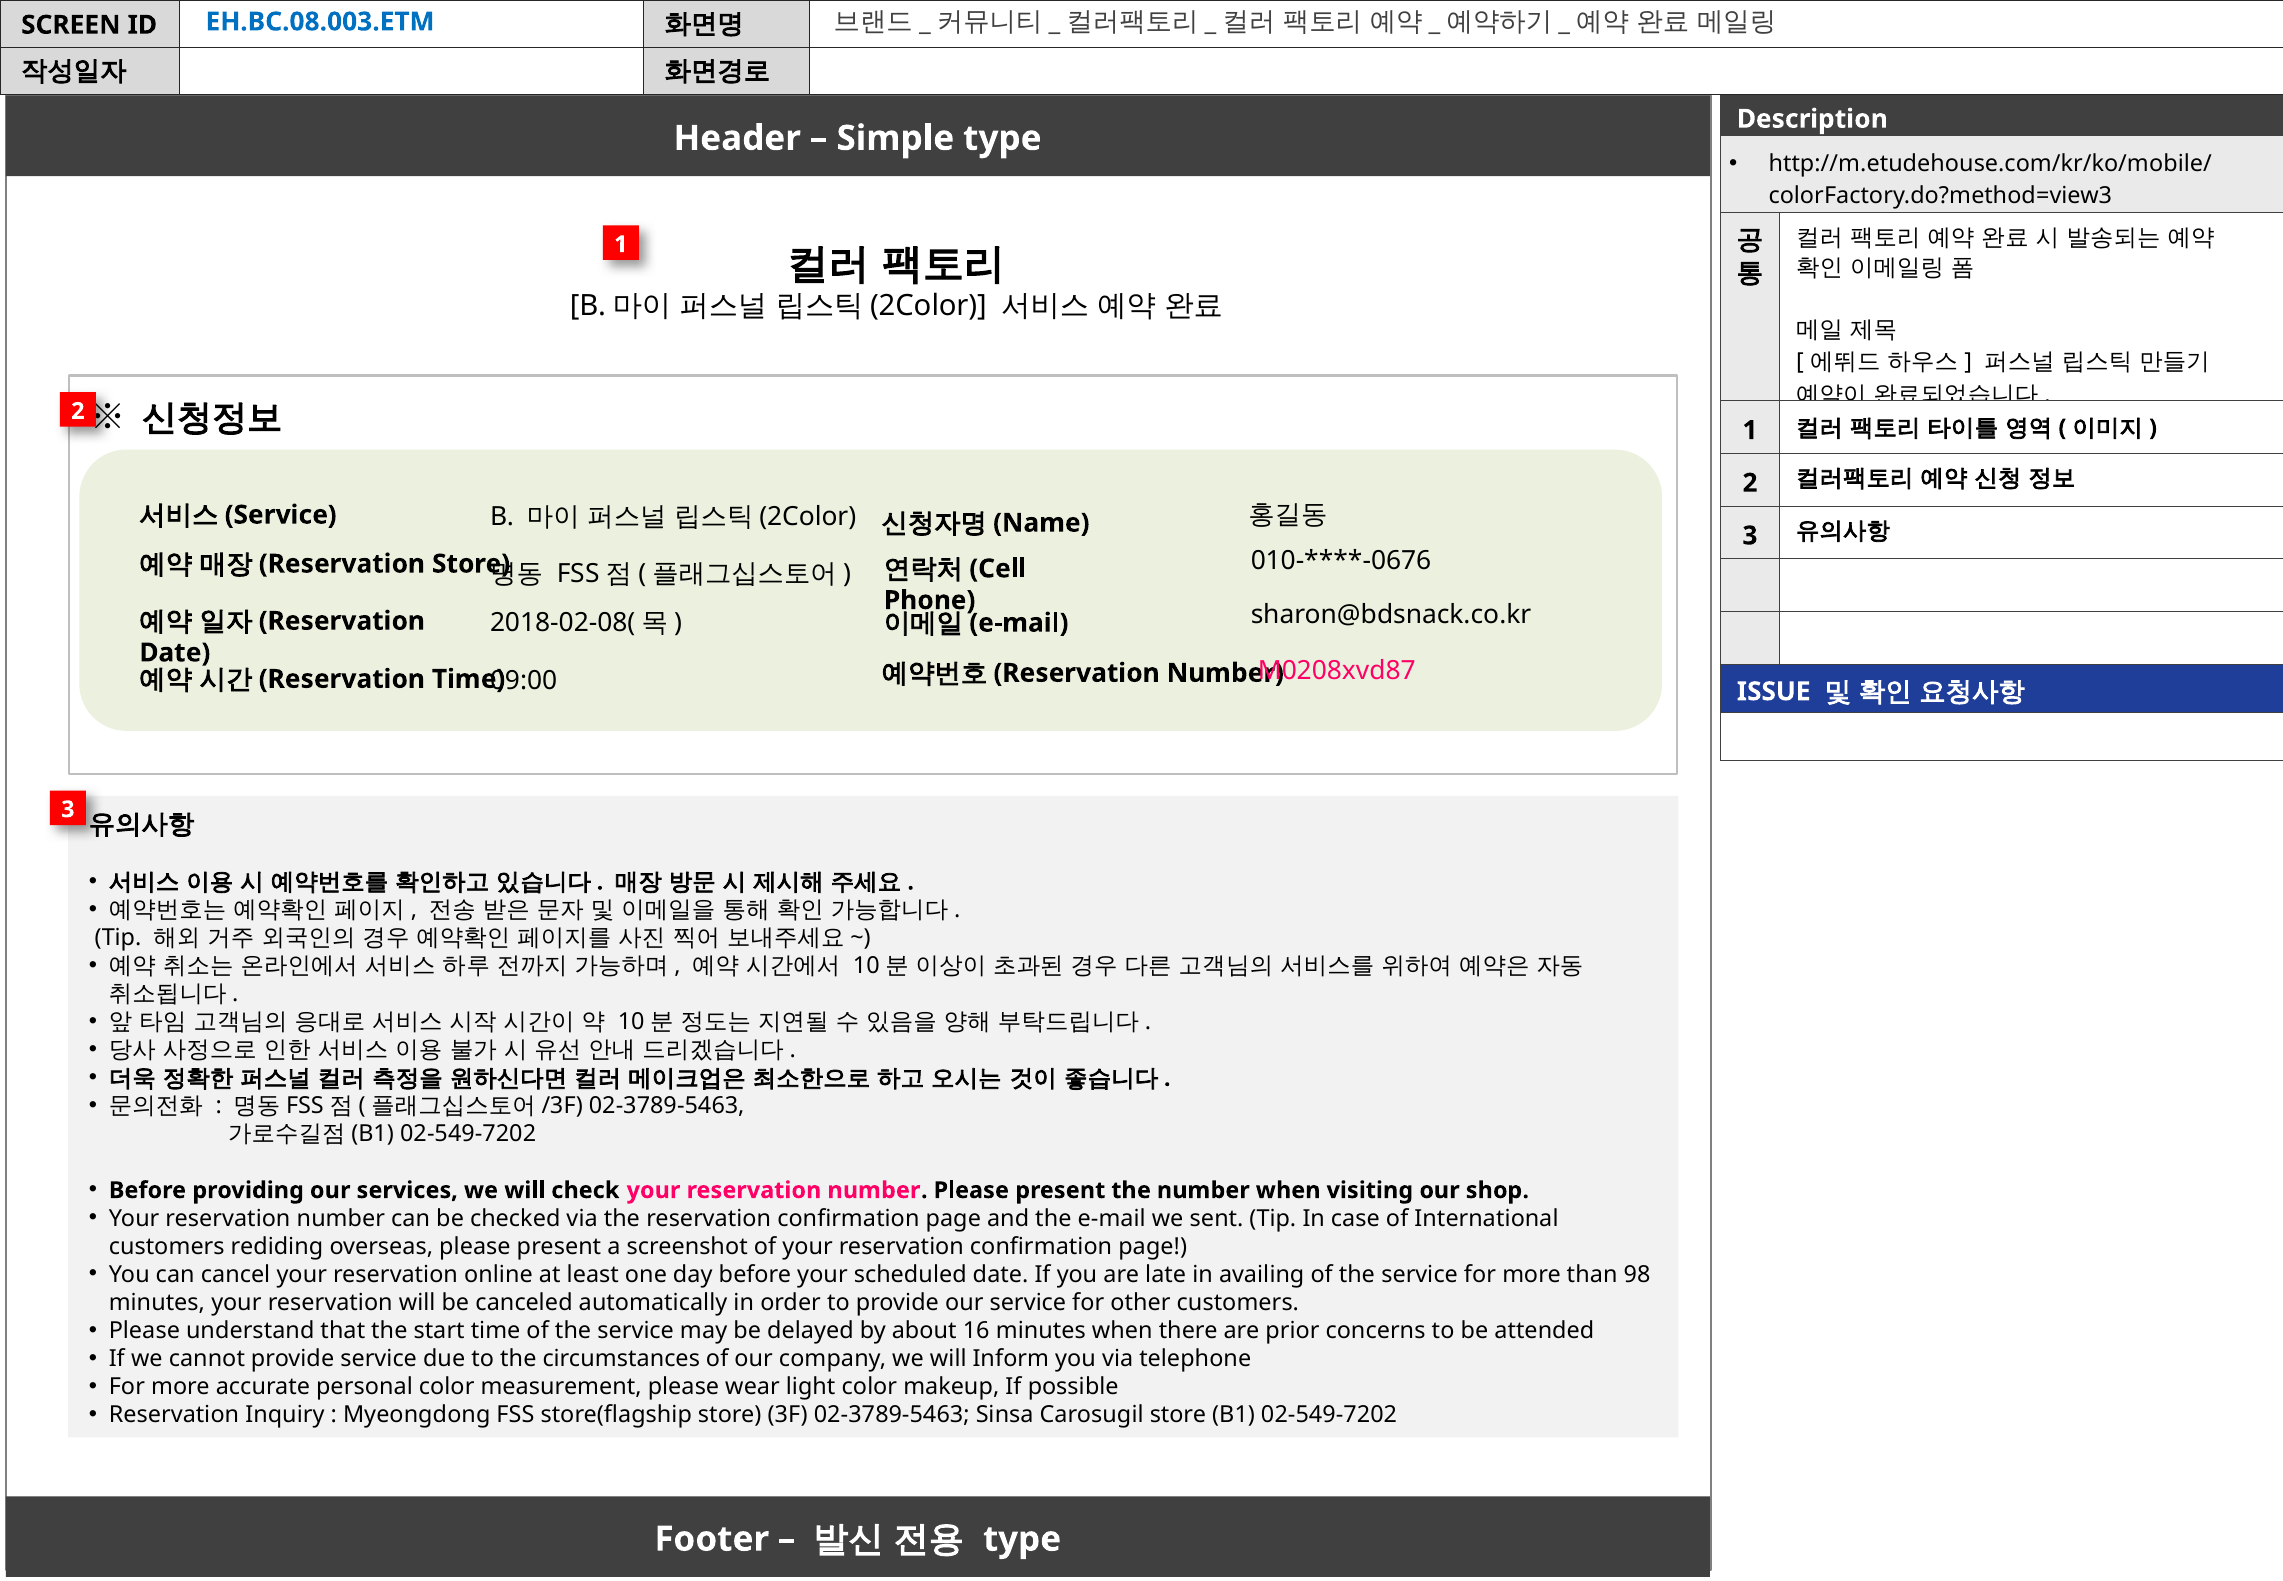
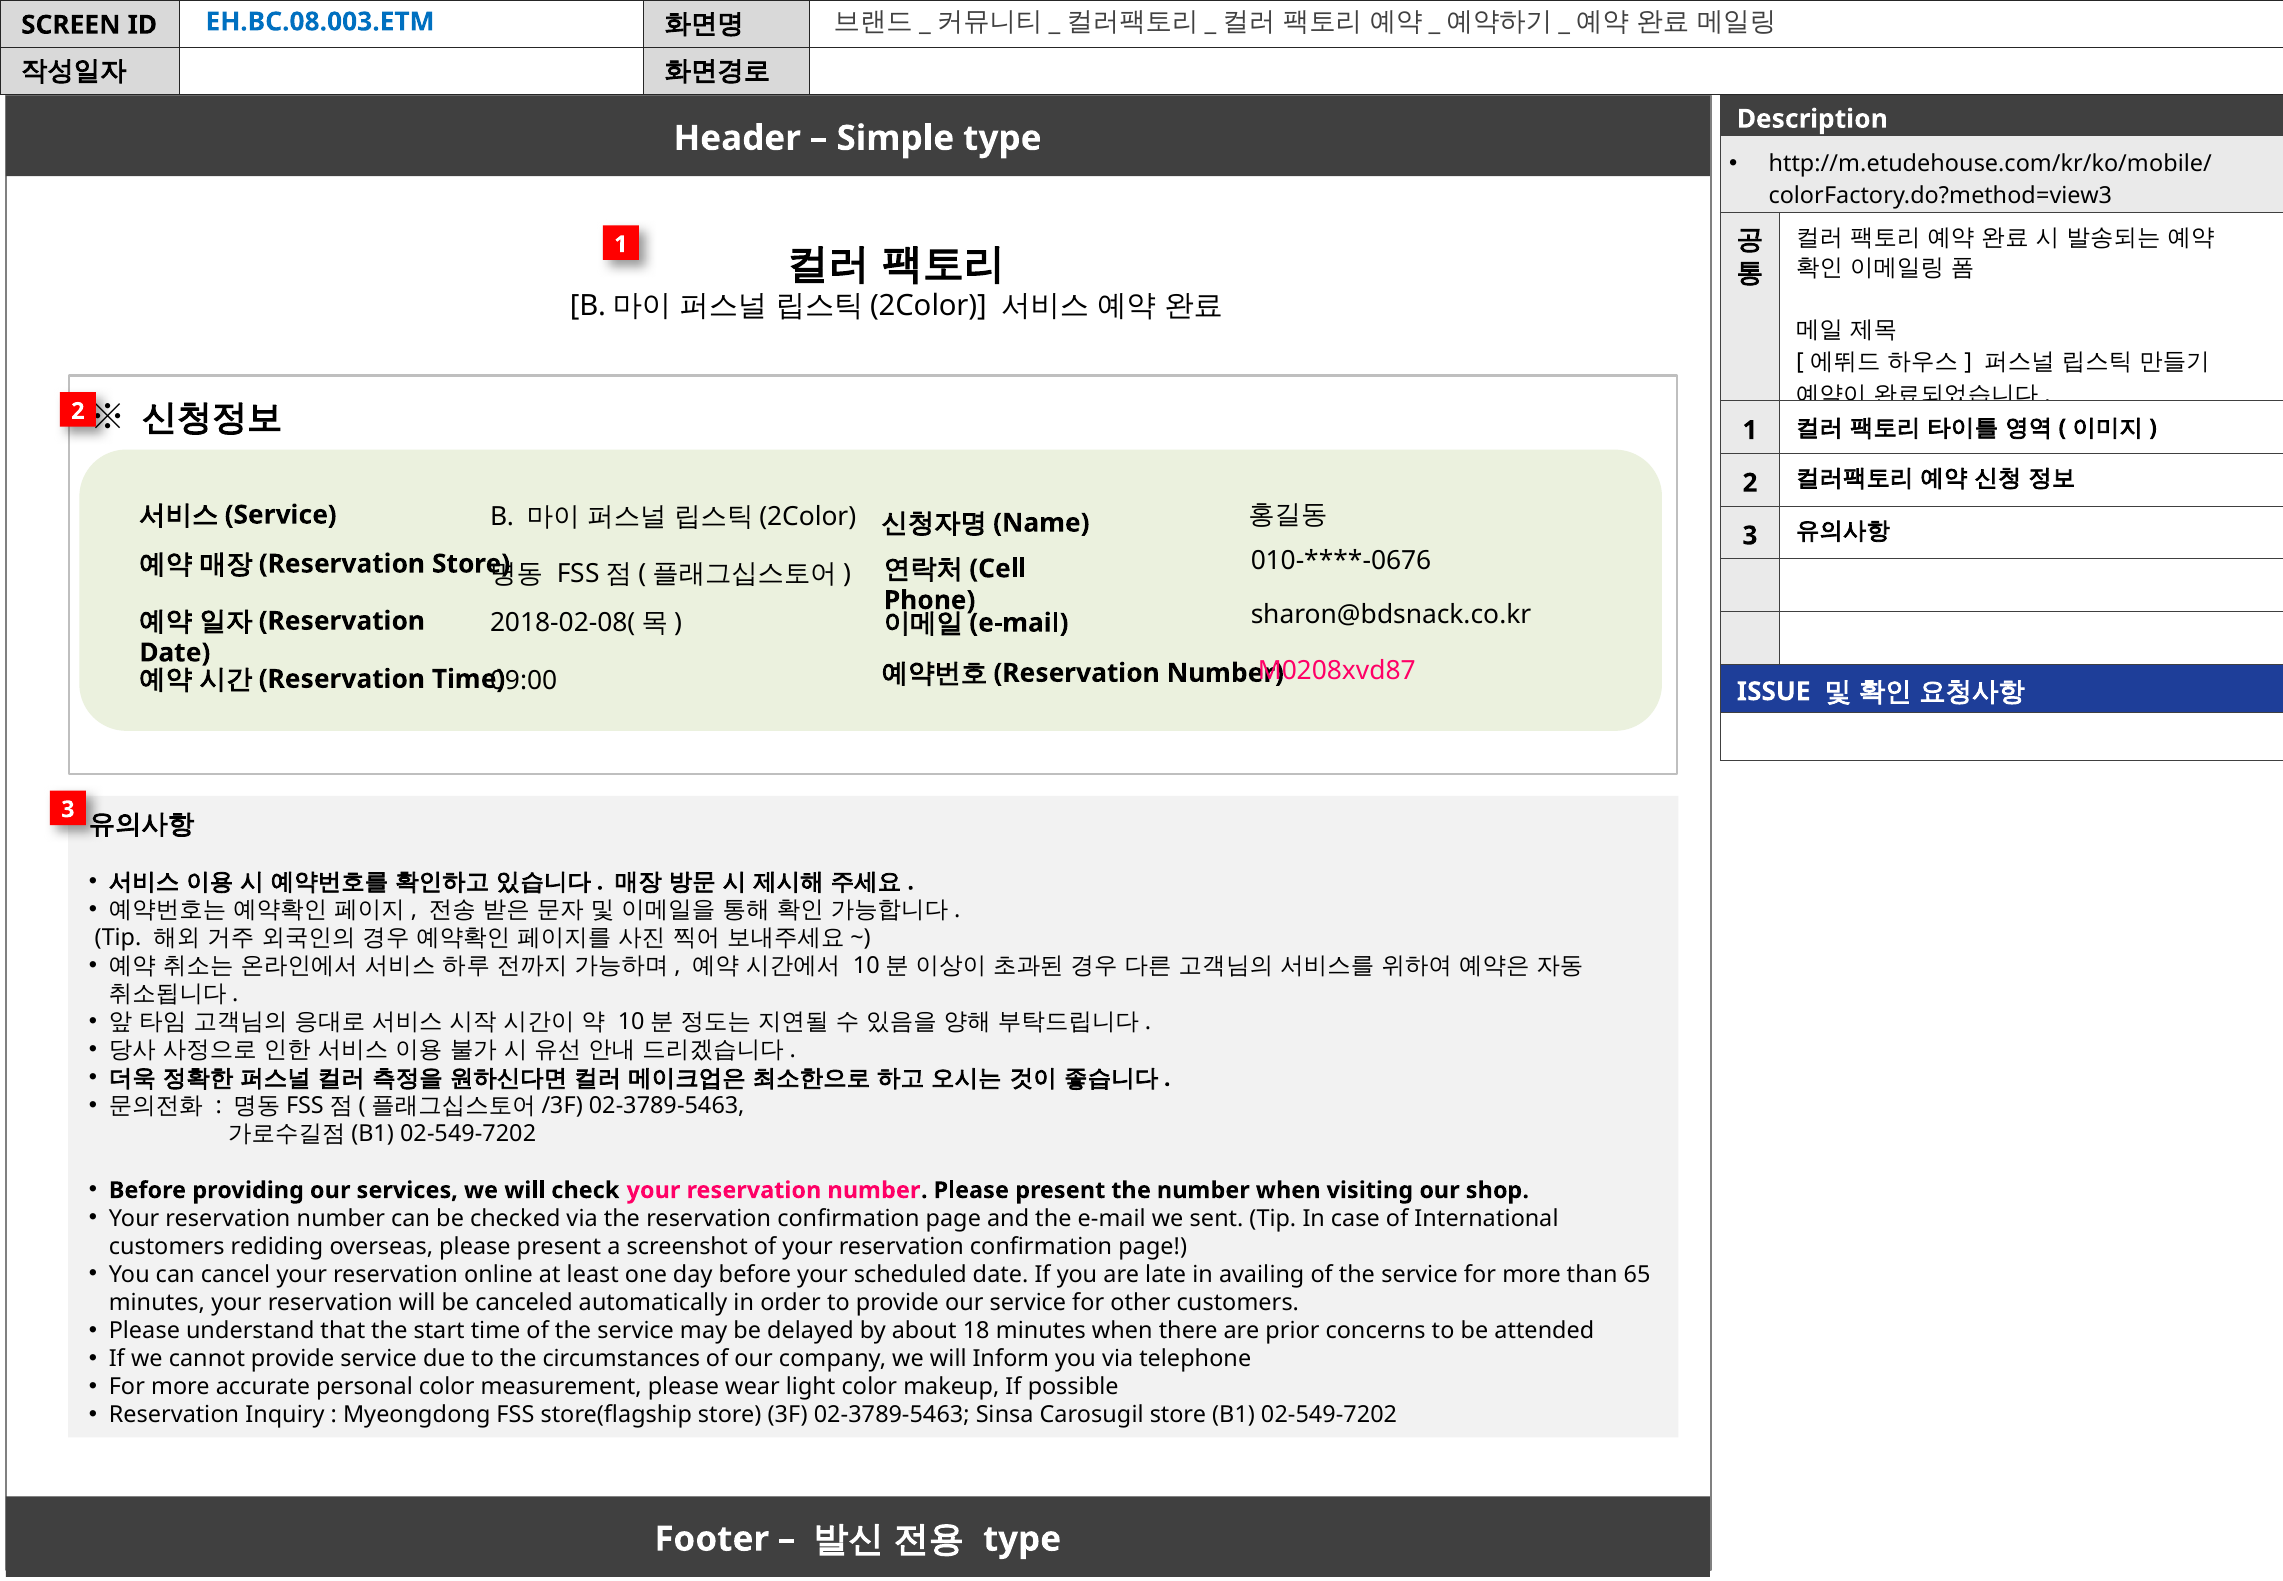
98: 98 -> 65 (1637, 1274)
16: 16 -> 18 (976, 1330)
